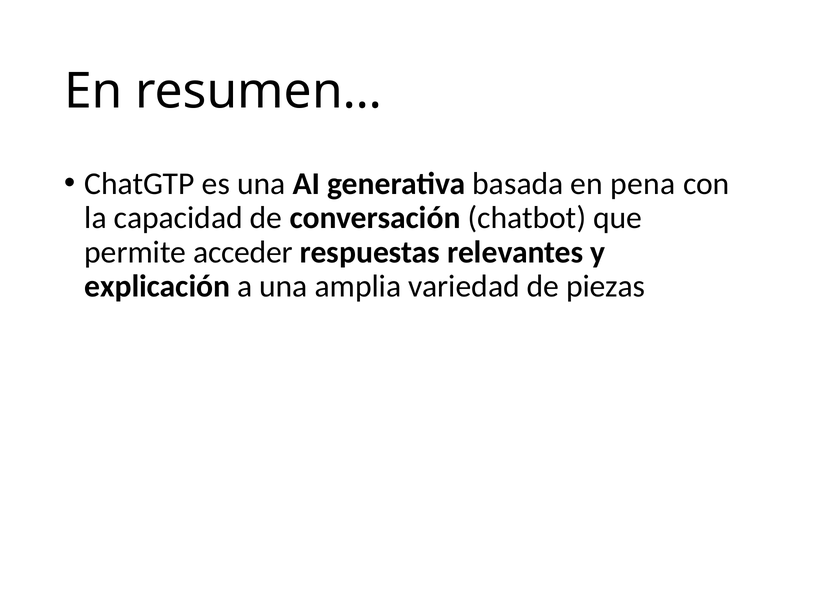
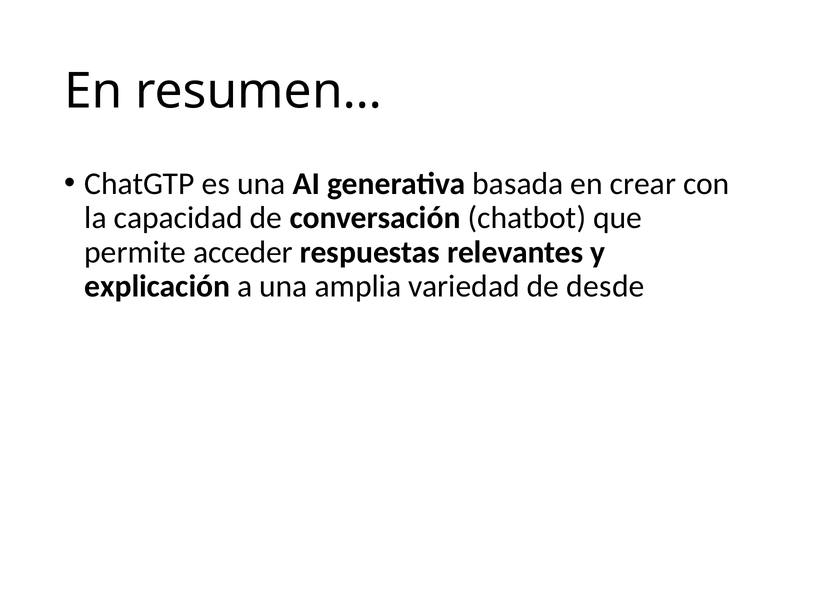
pena: pena -> crear (643, 184)
piezas: piezas -> desde (606, 286)
